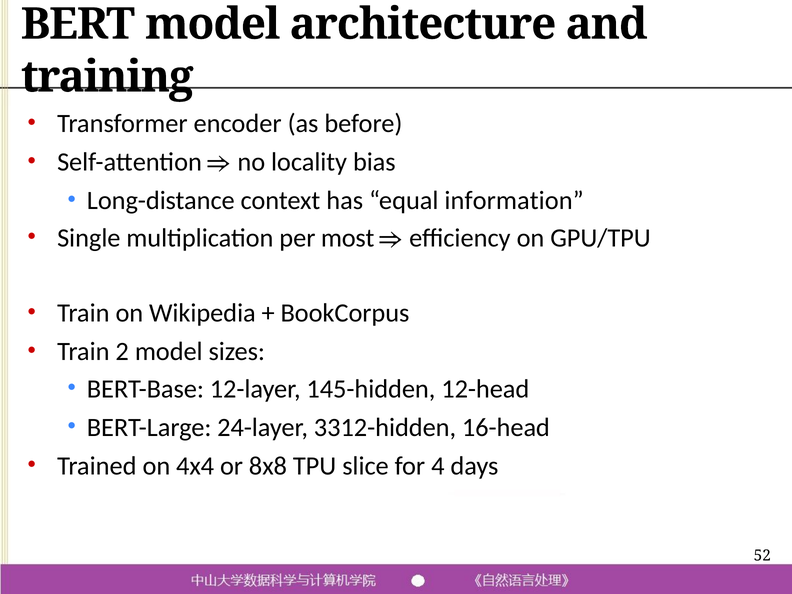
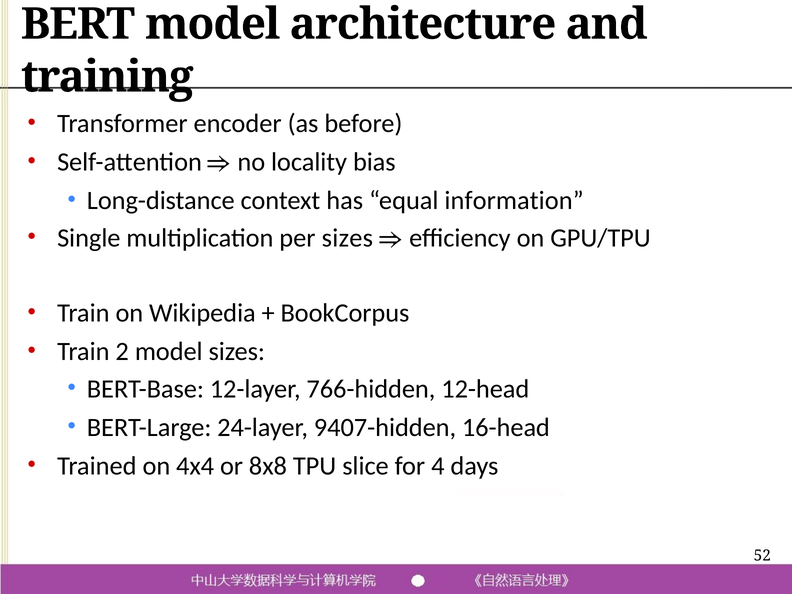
per most: most -> sizes (347, 238)
145-hidden: 145-hidden -> 766-hidden (371, 389)
3312-hidden: 3312-hidden -> 9407-hidden (385, 427)
